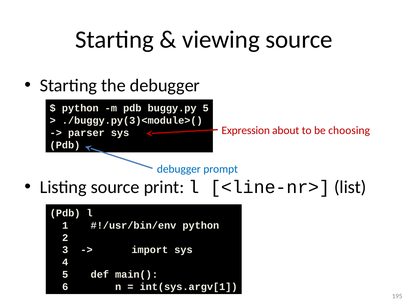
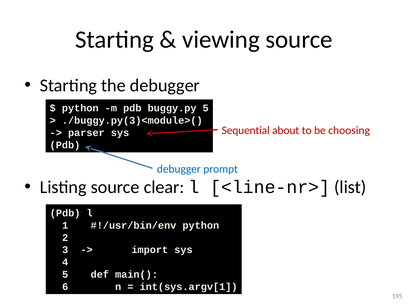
Expression: Expression -> Sequential (246, 130)
print: print -> clear (164, 187)
